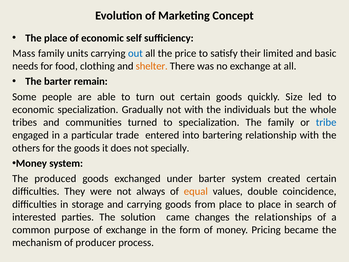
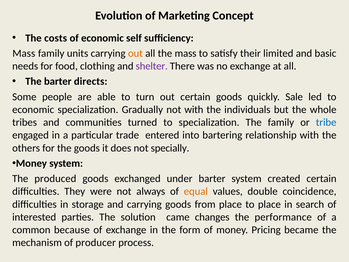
The place: place -> costs (56, 38)
out colour: blue -> orange (135, 53)
the price: price -> mass (186, 53)
shelter colour: orange -> purple (152, 66)
remain: remain -> directs (91, 81)
Size: Size -> Sale (294, 97)
relationships: relationships -> performance (283, 217)
purpose: purpose -> because (72, 230)
